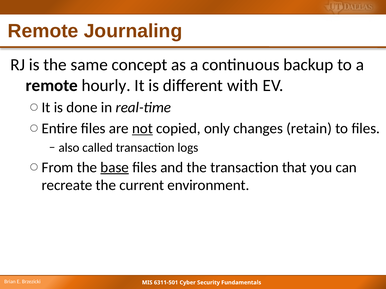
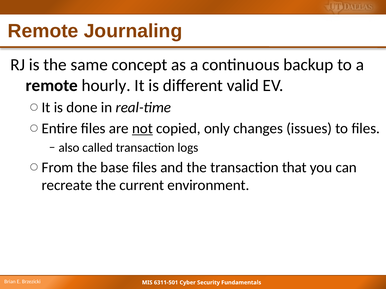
with: with -> valid (243, 86)
retain: retain -> issues (309, 129)
base underline: present -> none (115, 168)
